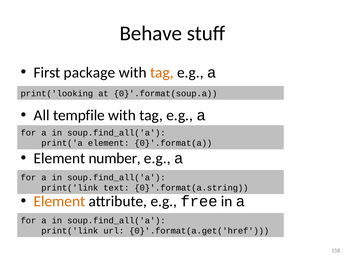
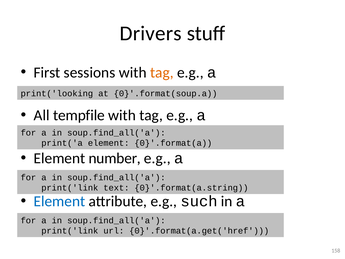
Behave: Behave -> Drivers (151, 33)
package: package -> sessions (90, 72)
Element colour: orange -> blue (59, 201)
free: free -> such (199, 201)
